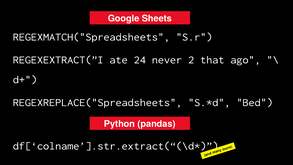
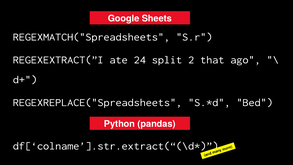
never: never -> split (167, 60)
